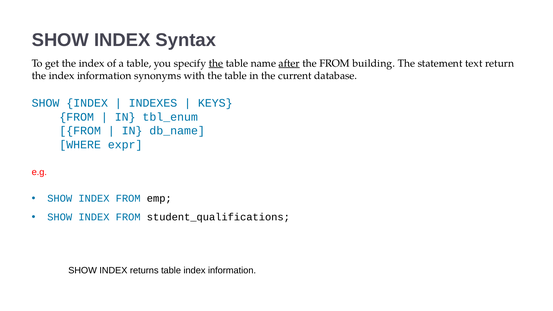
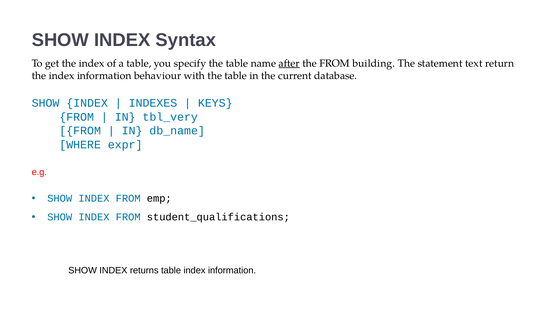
the underline: present -> none (216, 63)
synonyms: synonyms -> behaviour (158, 76)
tbl_enum: tbl_enum -> tbl_very (170, 117)
